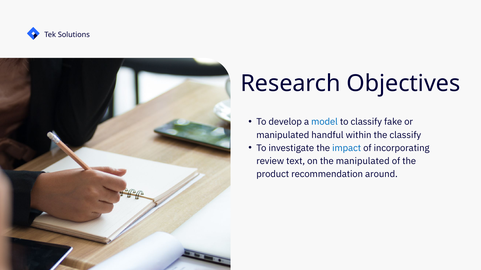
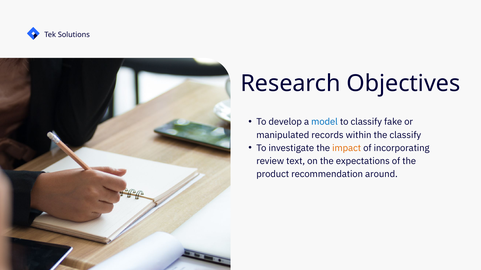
handful: handful -> records (327, 135)
impact colour: blue -> orange (347, 148)
the manipulated: manipulated -> expectations (363, 161)
